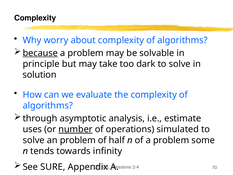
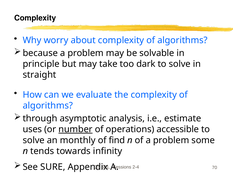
because underline: present -> none (40, 53)
solution: solution -> straight (39, 75)
simulated: simulated -> accessible (178, 129)
an problem: problem -> monthly (78, 140)
half: half -> find (117, 140)
